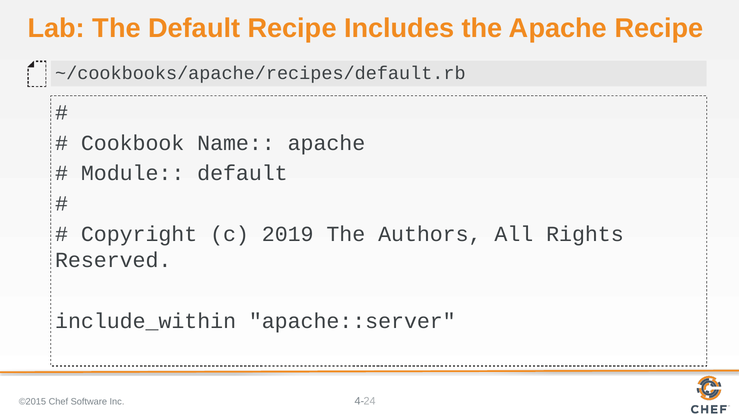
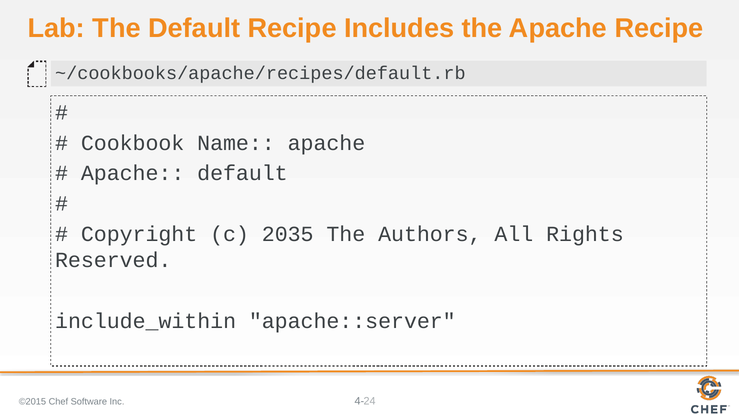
Module: Module -> Apache (133, 174)
2019: 2019 -> 2035 (288, 235)
